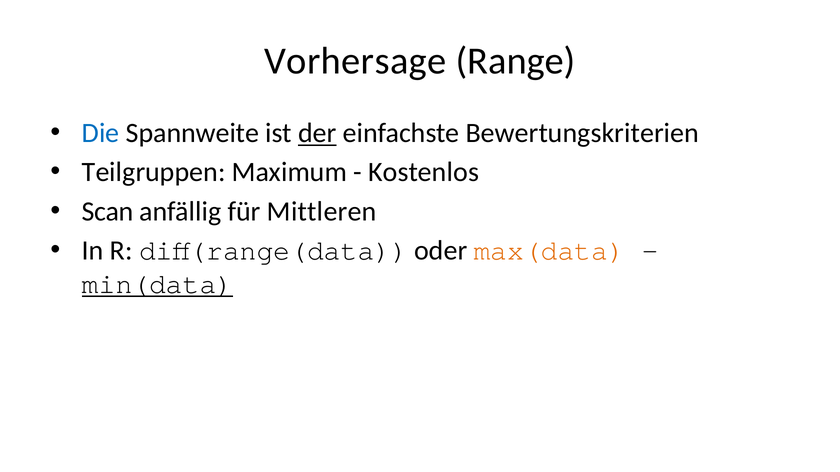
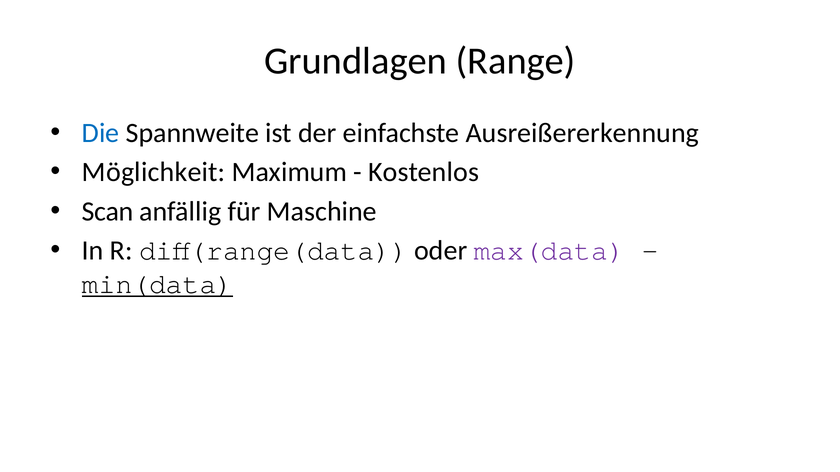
Vorhersage: Vorhersage -> Grundlagen (356, 61)
der underline: present -> none (317, 133)
Bewertungskriterien: Bewertungskriterien -> Ausreißererkennung (582, 133)
Teilgruppen: Teilgruppen -> Möglichkeit (154, 172)
Mittleren: Mittleren -> Maschine (322, 212)
max(data colour: orange -> purple (549, 251)
